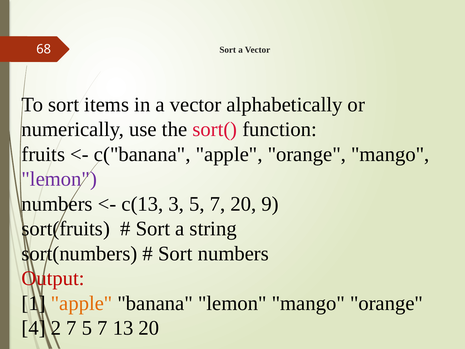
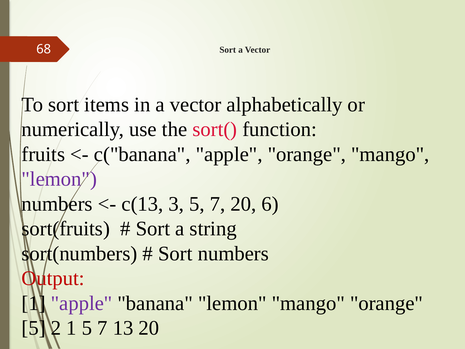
9: 9 -> 6 (270, 204)
apple colour: orange -> purple (82, 303)
4: 4 -> 5 (34, 328)
2 7: 7 -> 1 (71, 328)
